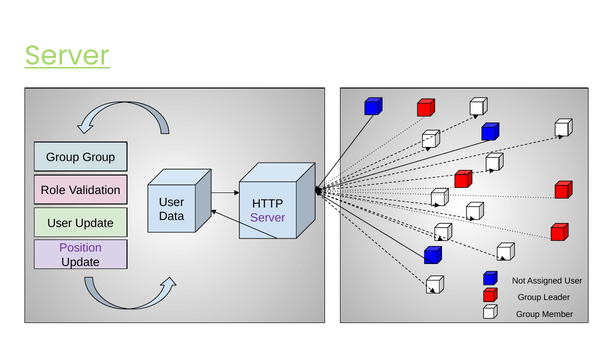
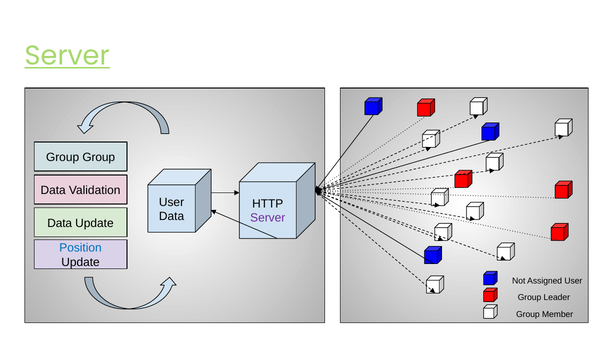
Role: Role -> Data (53, 190)
User: User -> Data (60, 223)
Position colour: purple -> blue (80, 248)
